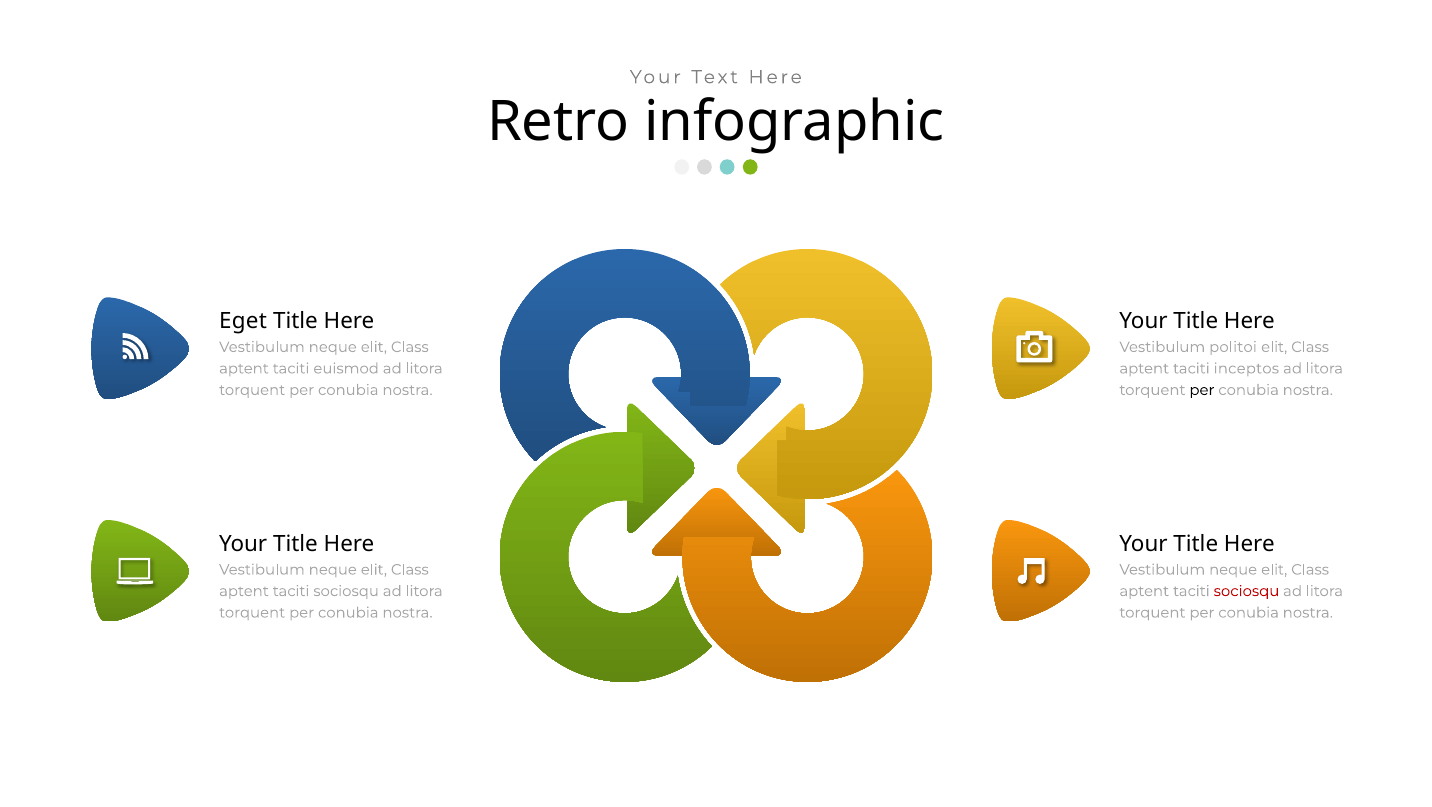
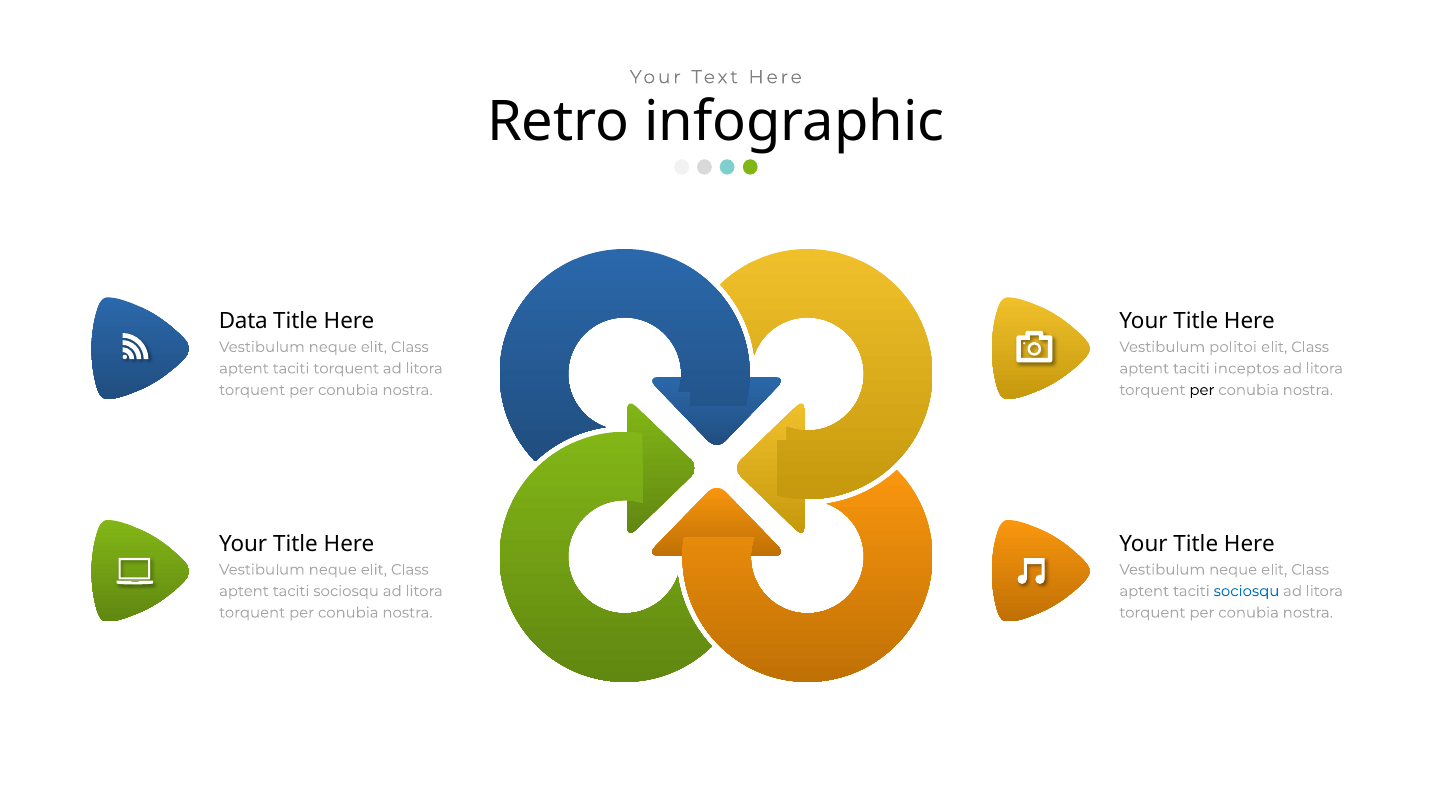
Eget: Eget -> Data (243, 321)
taciti euismod: euismod -> torquent (346, 368)
sociosqu colour: red -> blue (1246, 591)
